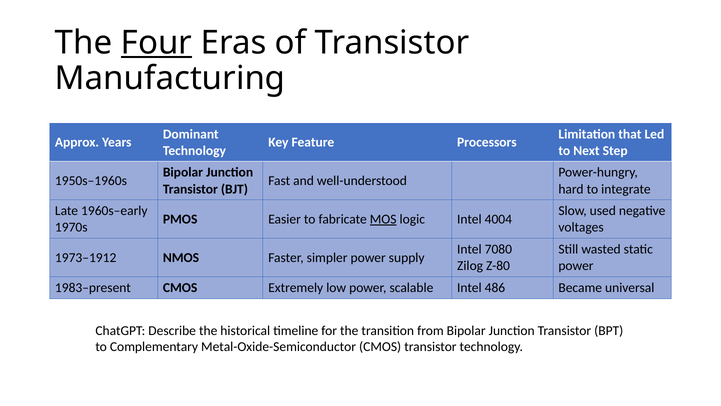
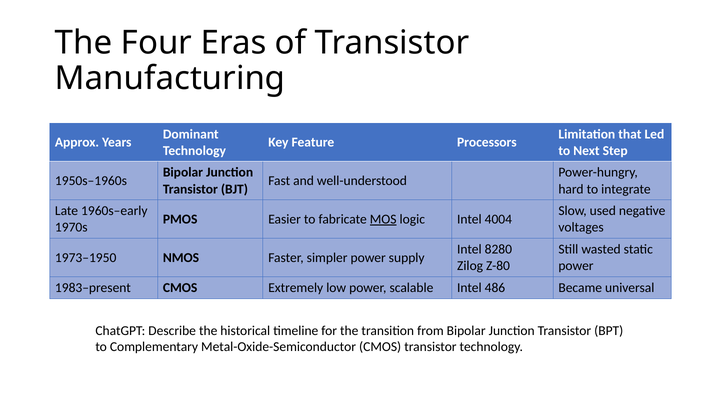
Four underline: present -> none (157, 43)
7080: 7080 -> 8280 (498, 249)
1973–1912: 1973–1912 -> 1973–1950 (86, 257)
